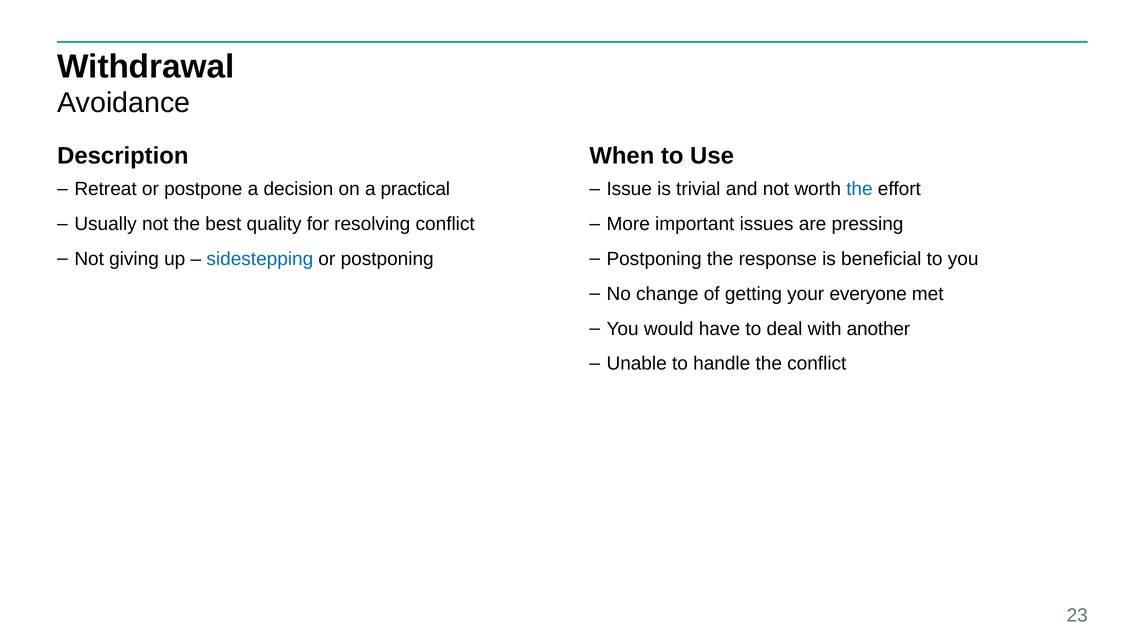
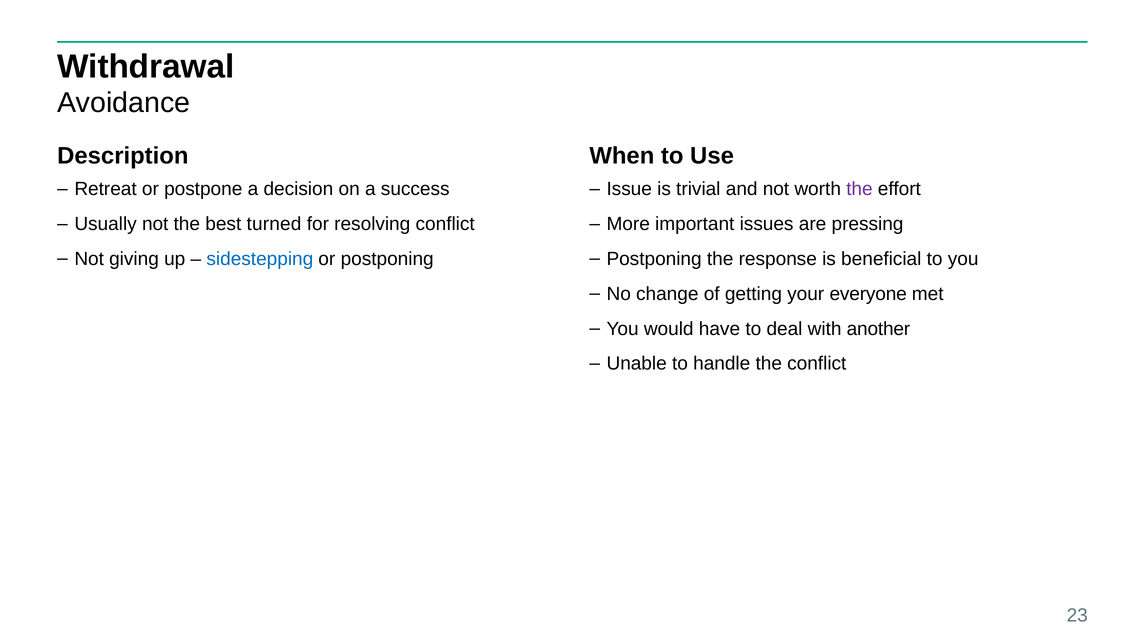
practical: practical -> success (415, 189)
the colour: blue -> purple (859, 189)
quality: quality -> turned (274, 224)
